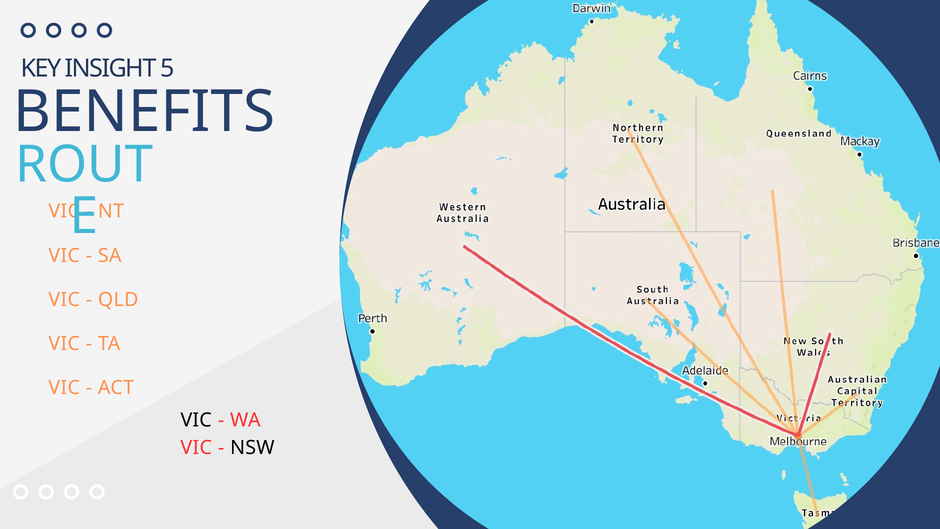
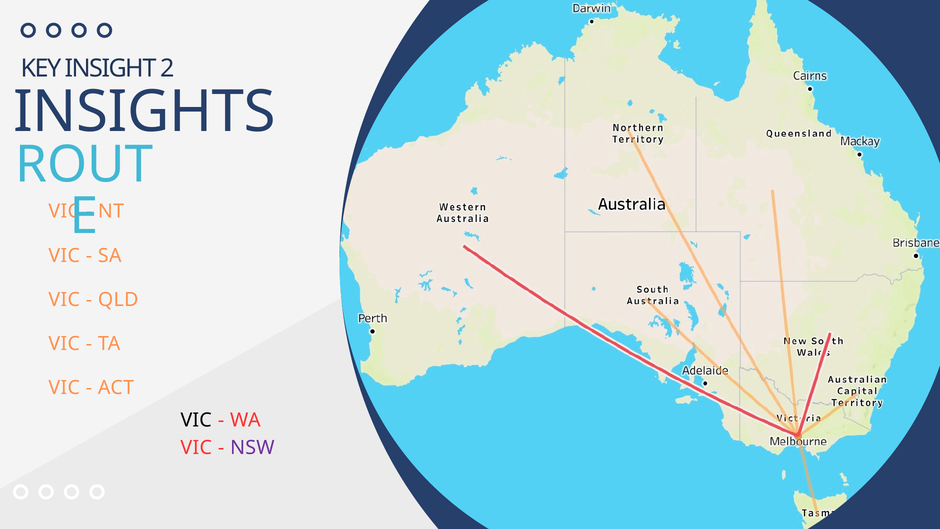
5: 5 -> 2 (167, 69)
BENEFITS: BENEFITS -> INSIGHTS (144, 112)
NSW colour: black -> purple (252, 447)
